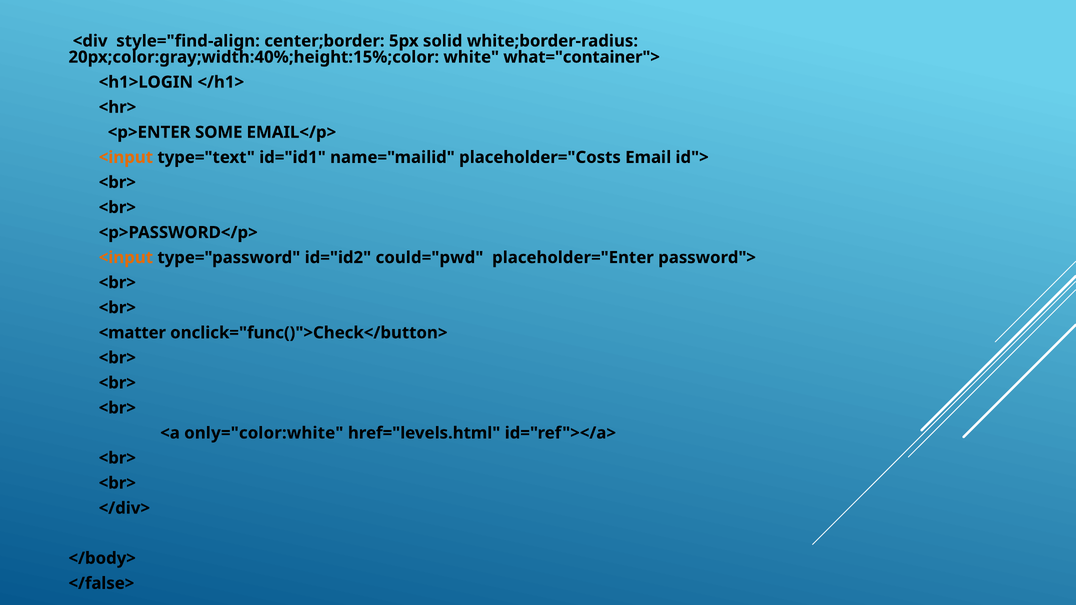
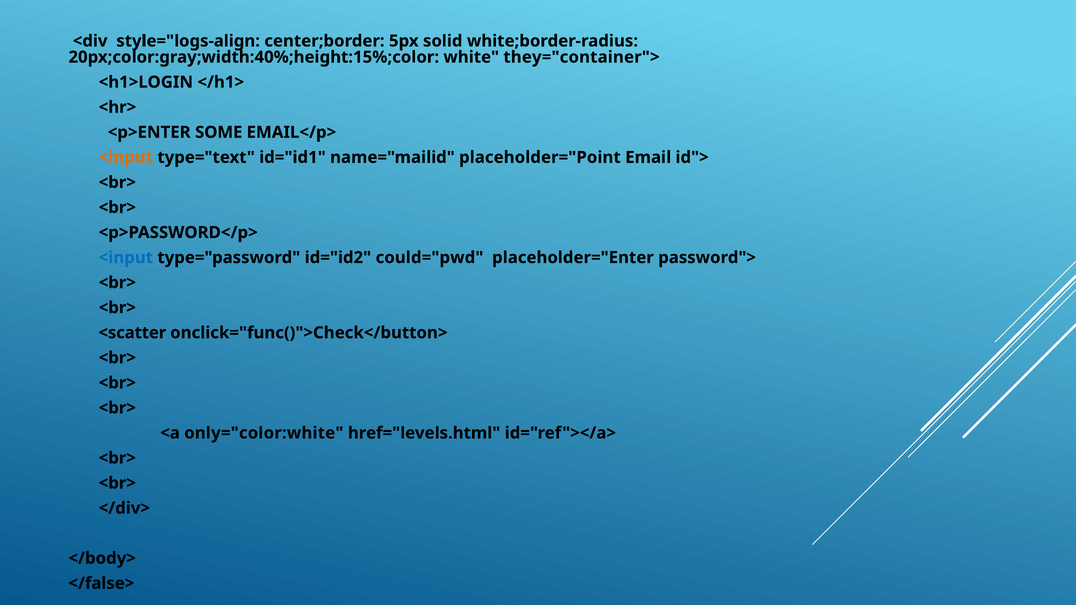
style="find-align: style="find-align -> style="logs-align (188, 41)
what="container">: what="container"> -> they="container"> (581, 57)
placeholder="Costs: placeholder="Costs -> placeholder="Point (540, 157)
<input colour: orange -> blue (126, 258)
<matter: <matter -> <scatter (132, 333)
